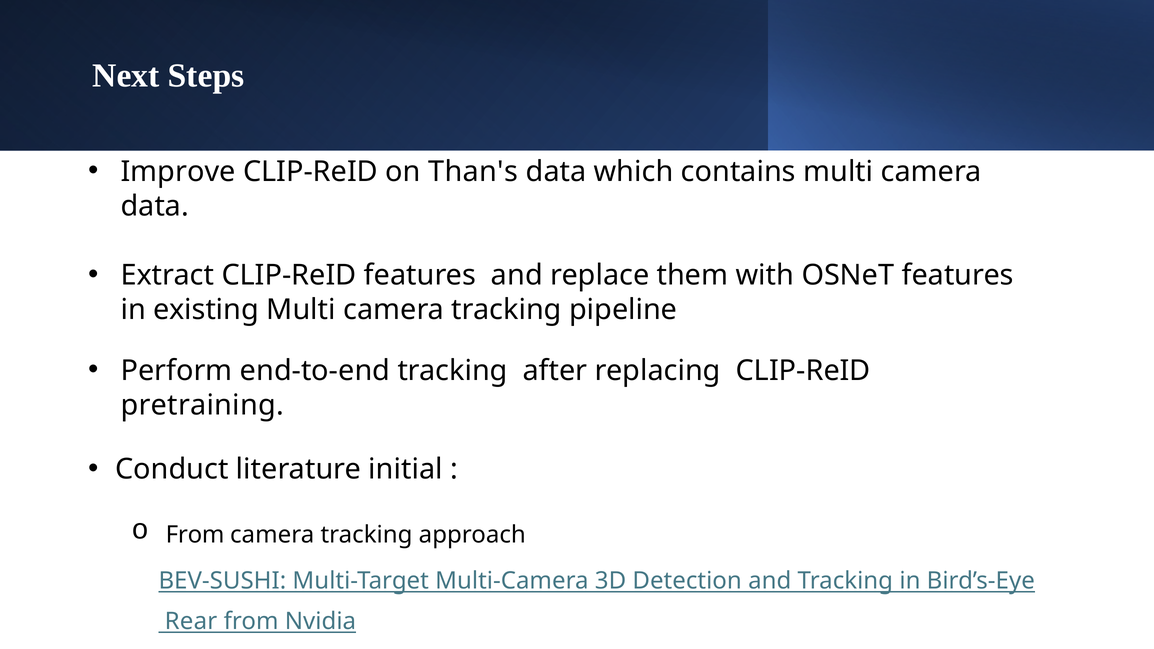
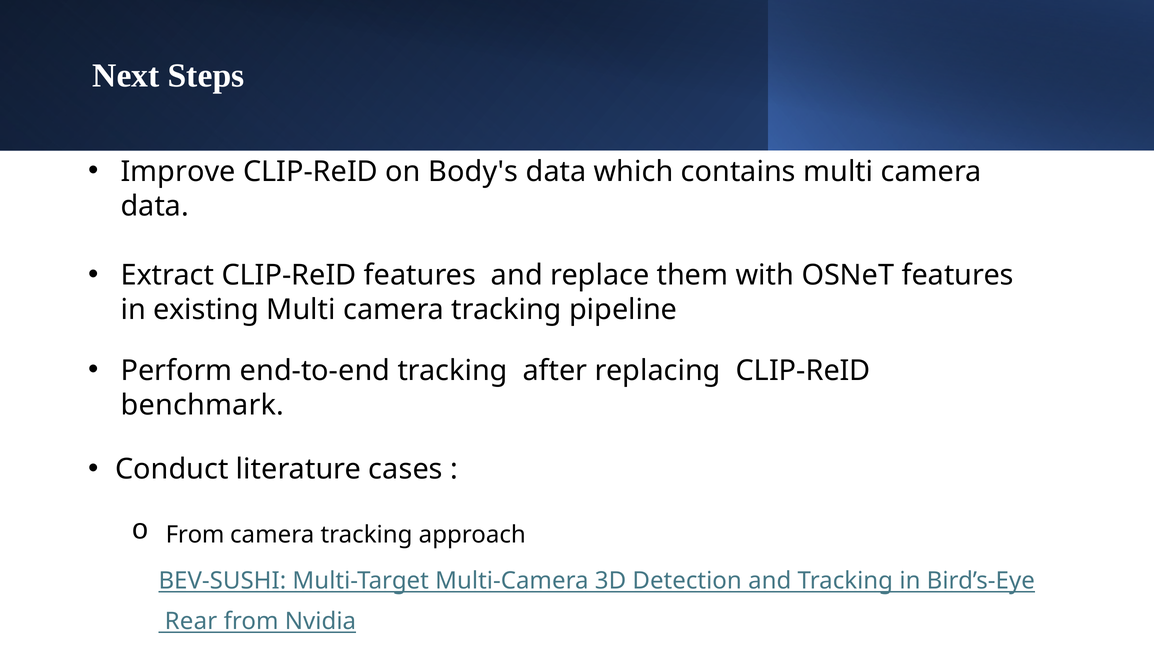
Than's: Than's -> Body's (473, 172)
pretraining: pretraining -> benchmark (202, 405)
initial: initial -> cases (406, 469)
